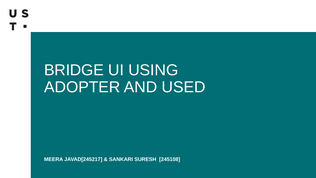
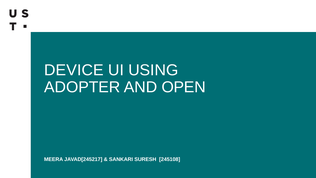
BRIDGE: BRIDGE -> DEVICE (74, 70)
USED: USED -> OPEN (184, 87)
